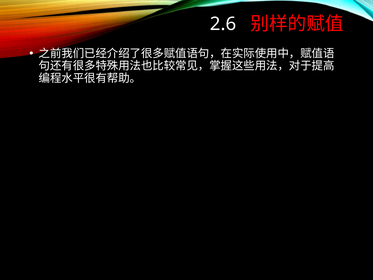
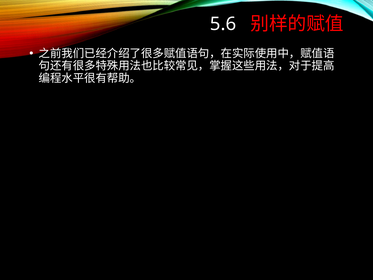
2.6: 2.6 -> 5.6 (223, 24)
